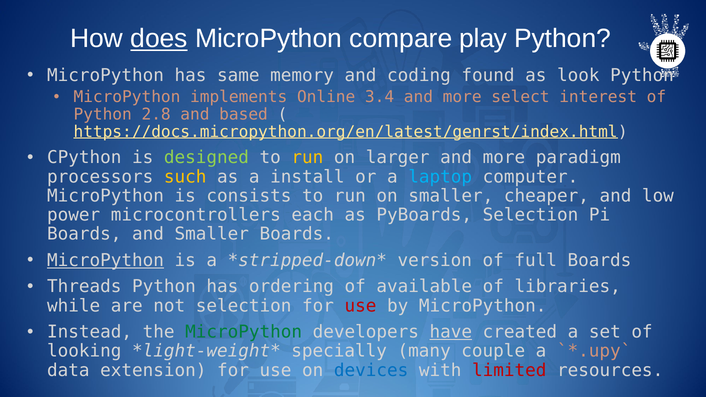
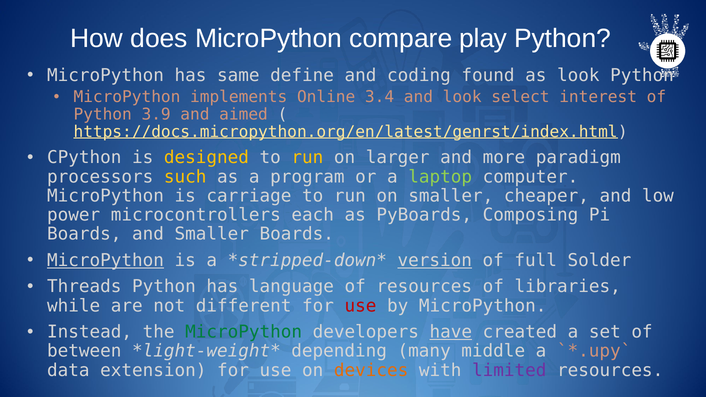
does underline: present -> none (159, 39)
memory: memory -> define (302, 75)
3.4 and more: more -> look (462, 97)
2.8: 2.8 -> 3.9 (156, 115)
based: based -> aimed (244, 115)
designed colour: light green -> yellow (206, 158)
install: install -> program (307, 177)
laptop colour: light blue -> light green (440, 177)
consists: consists -> carriage (249, 196)
PyBoards Selection: Selection -> Composing (530, 215)
version underline: none -> present (435, 260)
full Boards: Boards -> Solder (599, 260)
ordering: ordering -> language (291, 287)
of available: available -> resources (424, 287)
not selection: selection -> different (244, 306)
looking: looking -> between (84, 351)
specially: specially -> depending (339, 351)
couple: couple -> middle (493, 351)
devices colour: blue -> orange (371, 370)
limited colour: red -> purple (509, 370)
